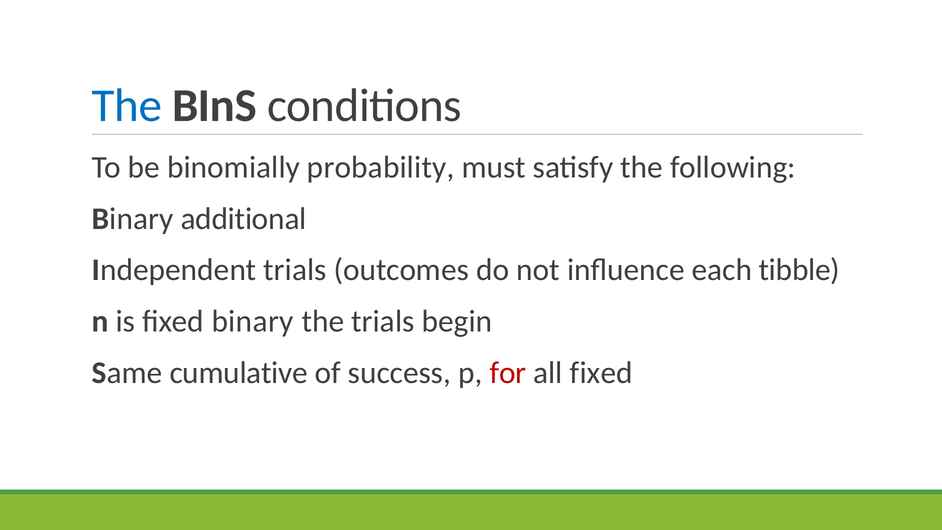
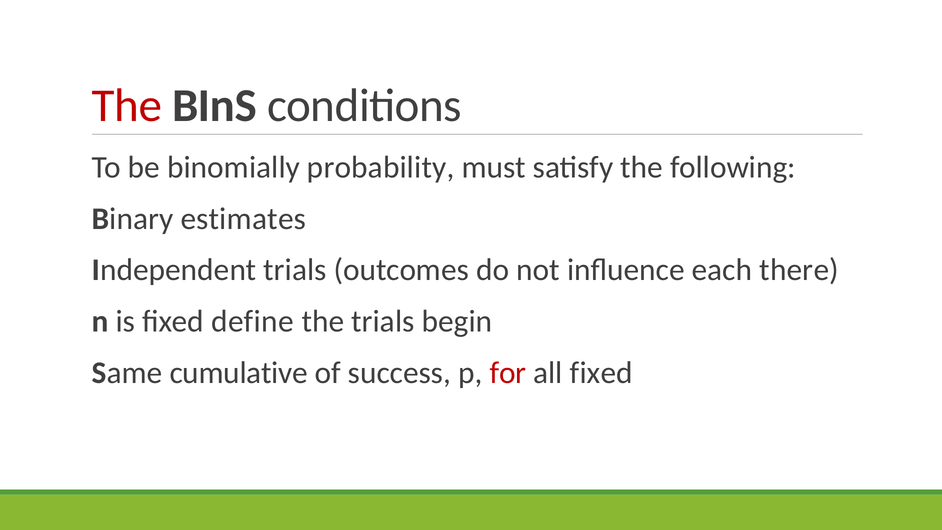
The colour: blue -> red (127, 106)
additional: additional -> estimates (243, 219)
tibble: tibble -> there (799, 270)
fixed binary: binary -> define (253, 321)
